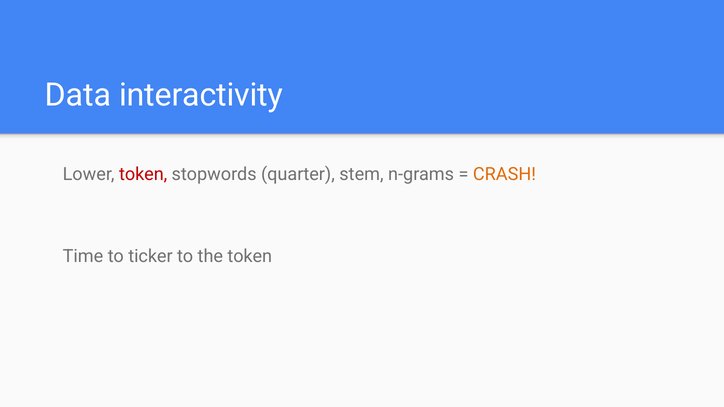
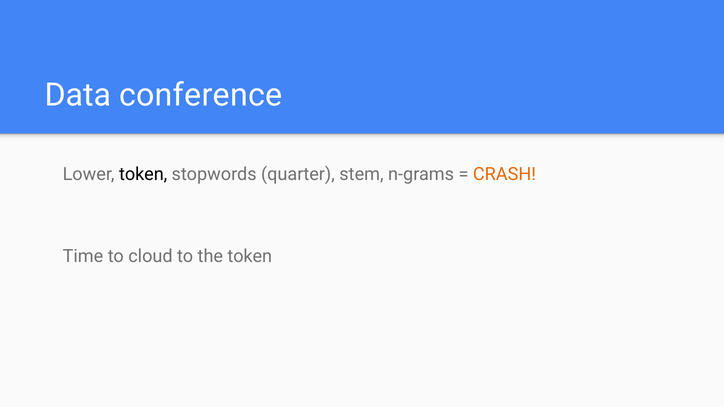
interactivity: interactivity -> conference (201, 95)
token colour: red -> black (143, 175)
ticker: ticker -> cloud (150, 257)
